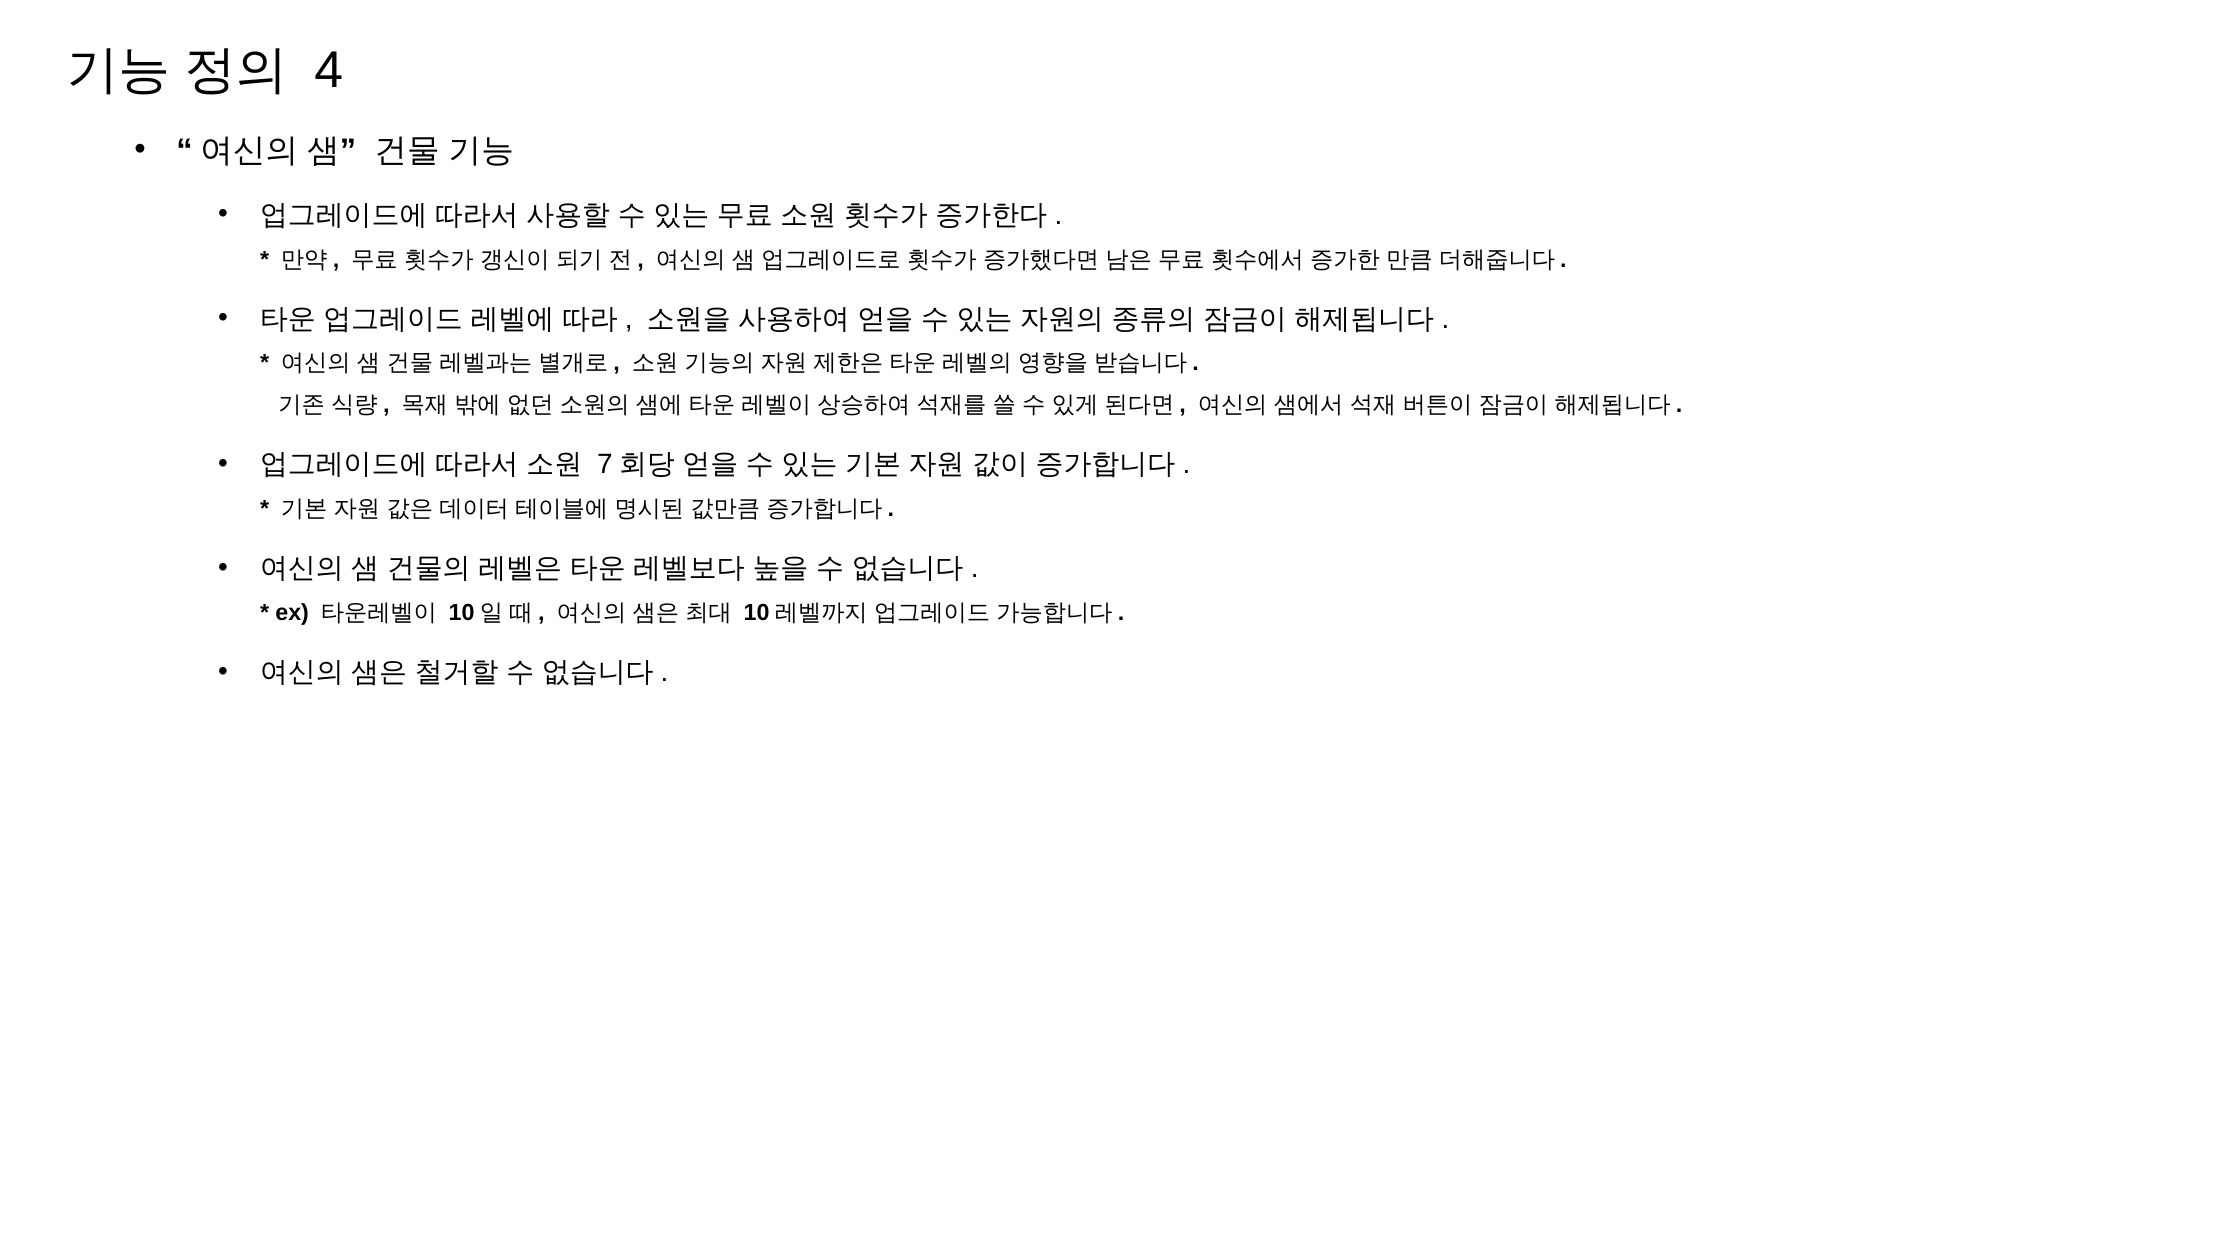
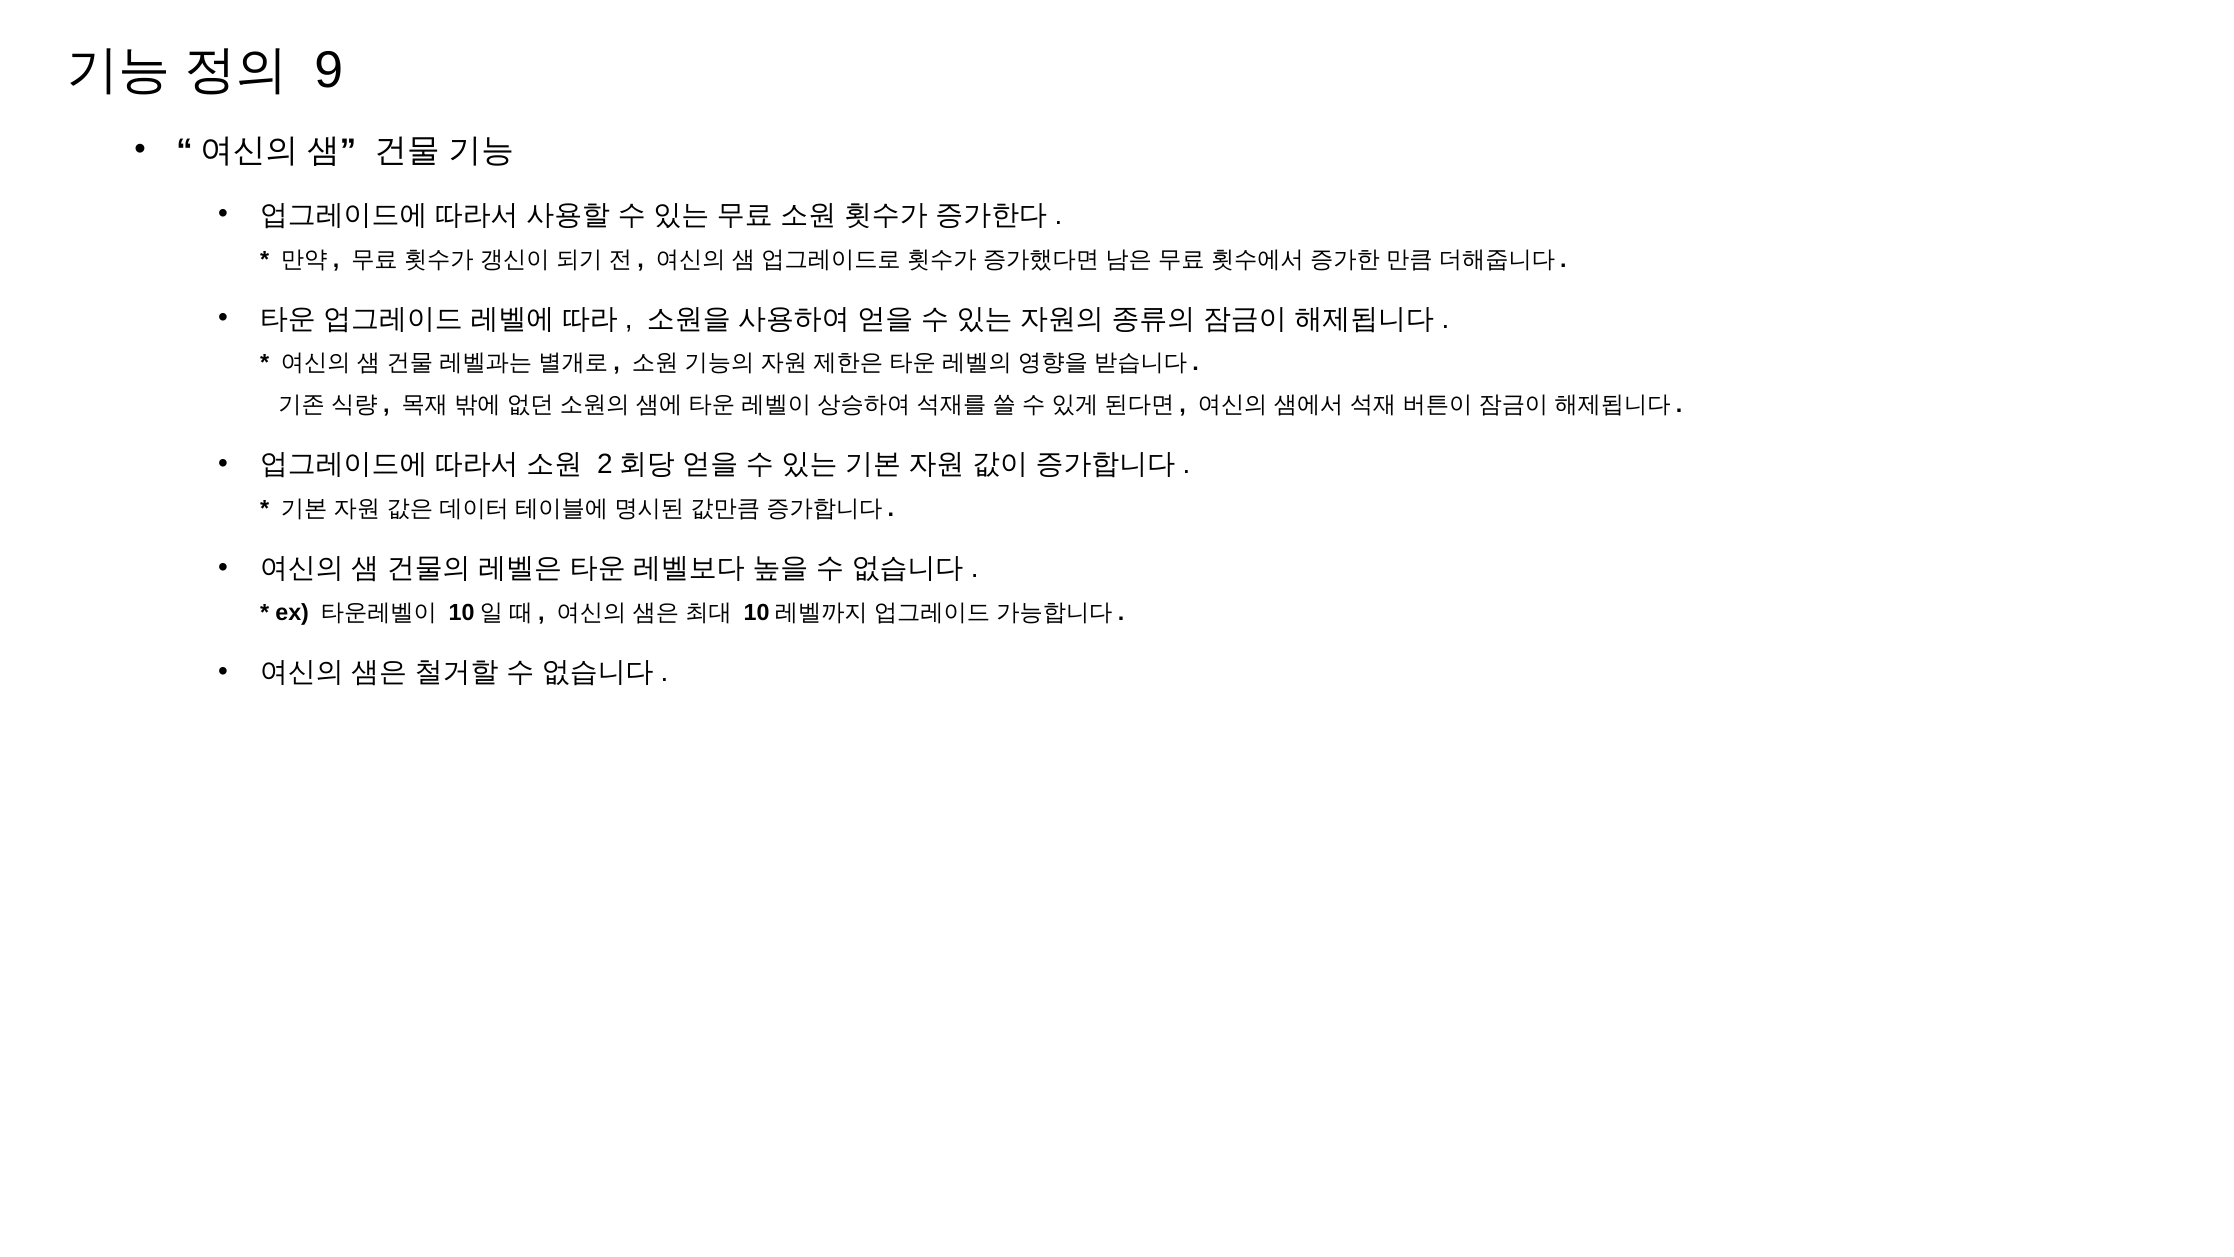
4: 4 -> 9 (329, 70)
7: 7 -> 2 (605, 464)
